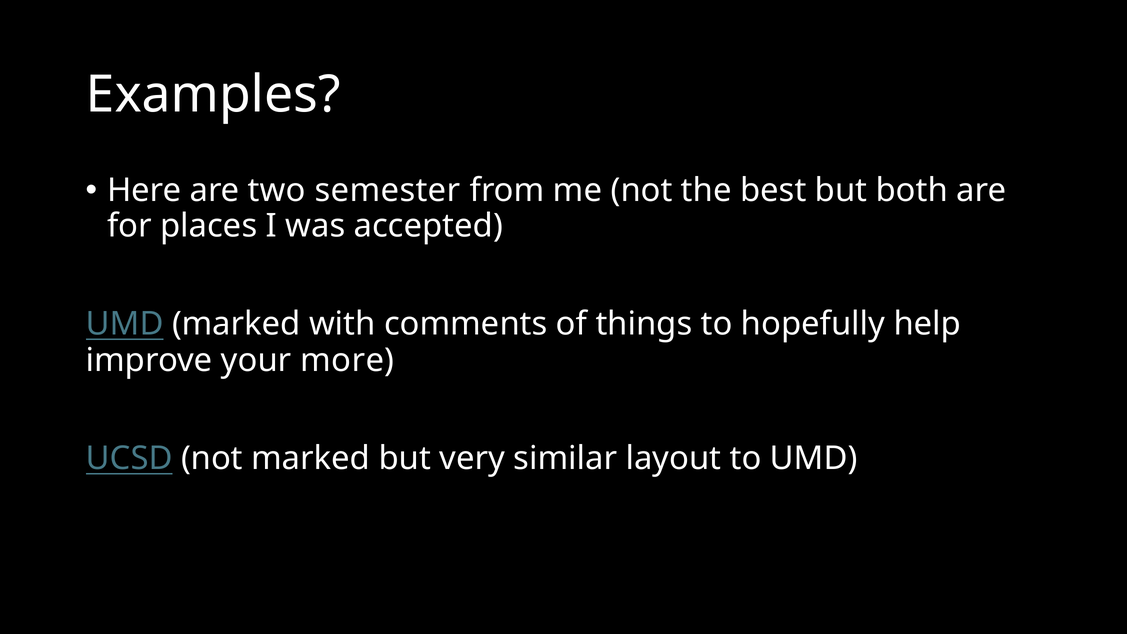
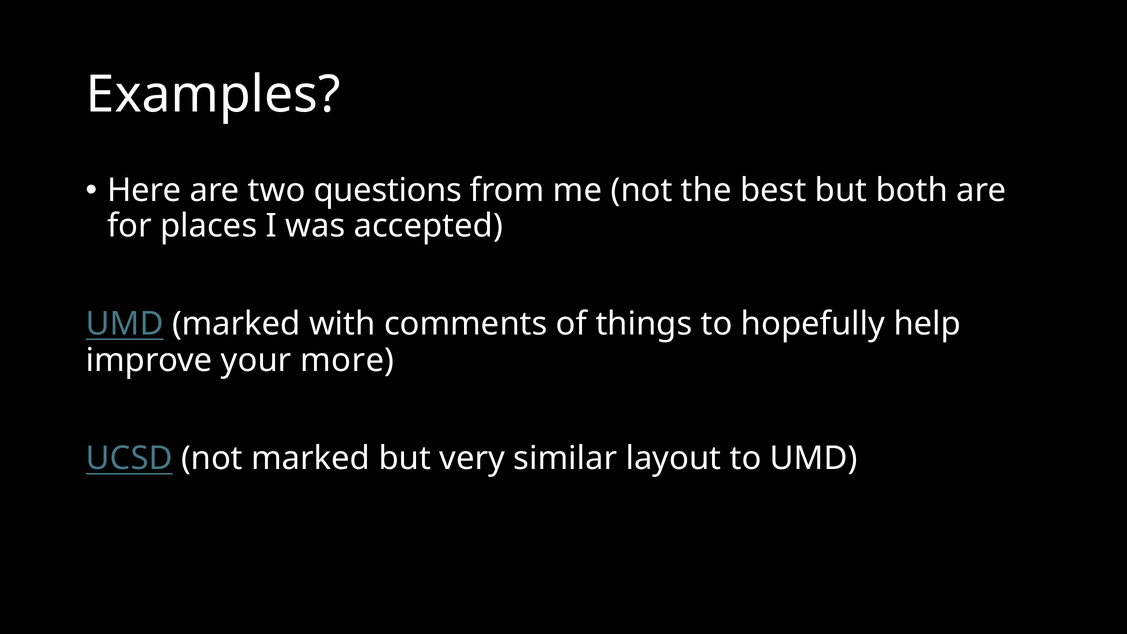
semester: semester -> questions (388, 190)
